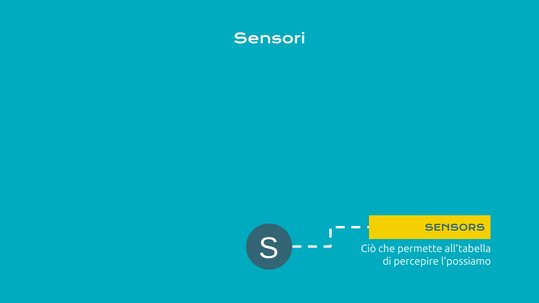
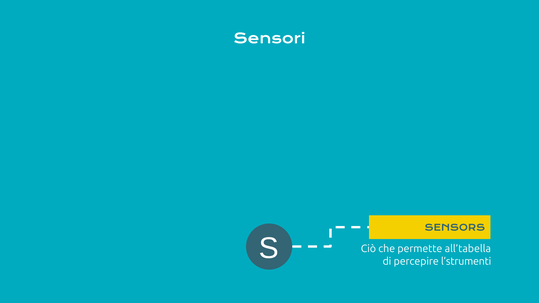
l’possiamo: l’possiamo -> l’strumenti (466, 262)
